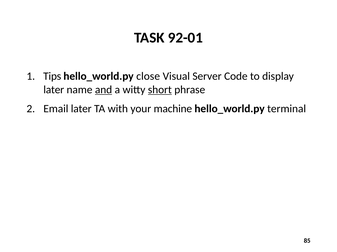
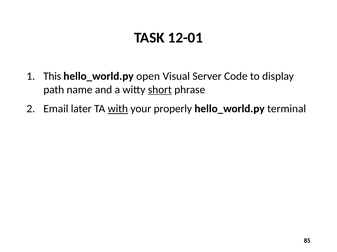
92-01: 92-01 -> 12-01 (185, 38)
Tips: Tips -> This (52, 76)
close: close -> open (148, 76)
later: later -> path (54, 90)
and underline: present -> none (104, 90)
with underline: none -> present (118, 109)
machine: machine -> properly (173, 109)
